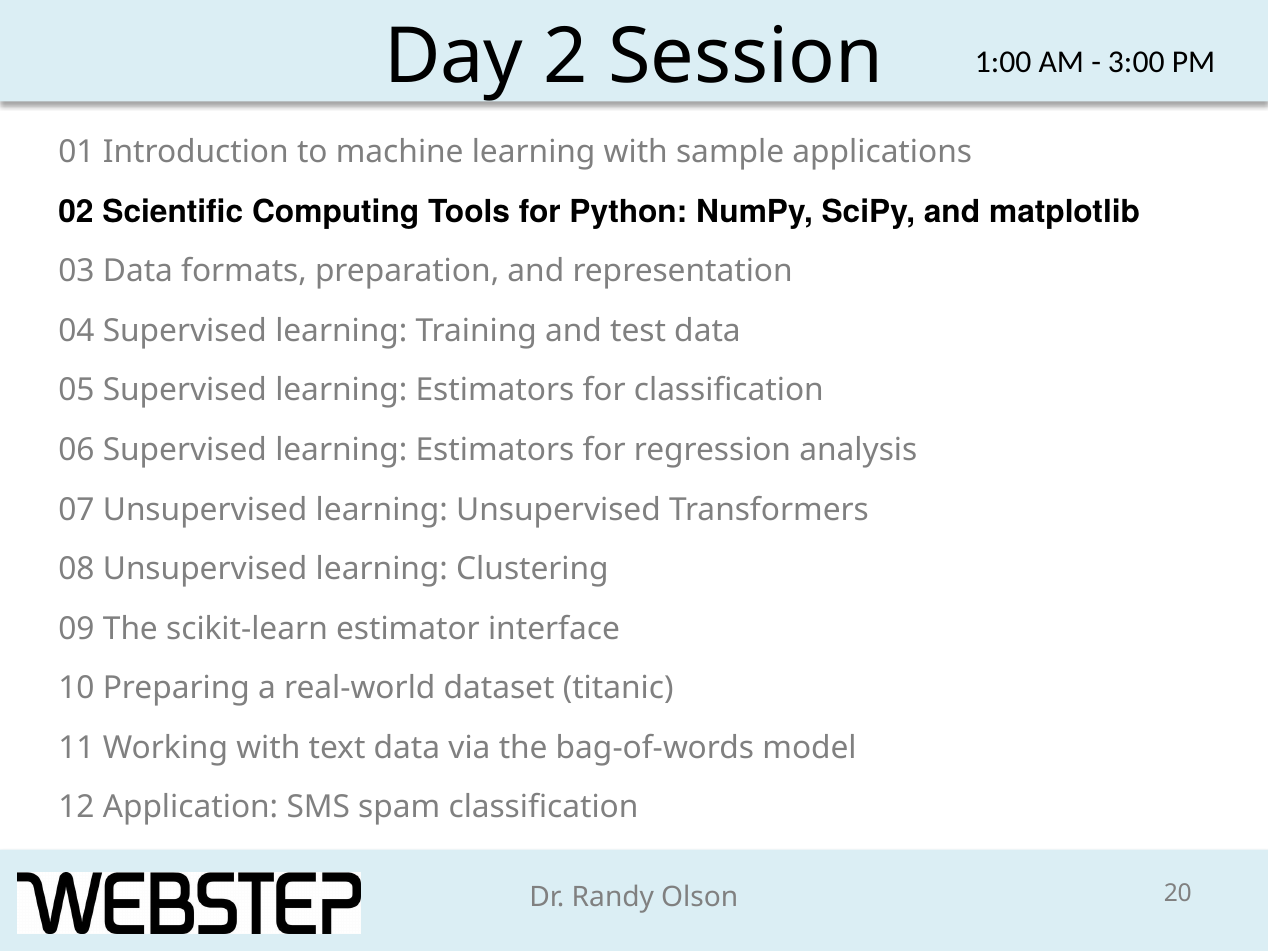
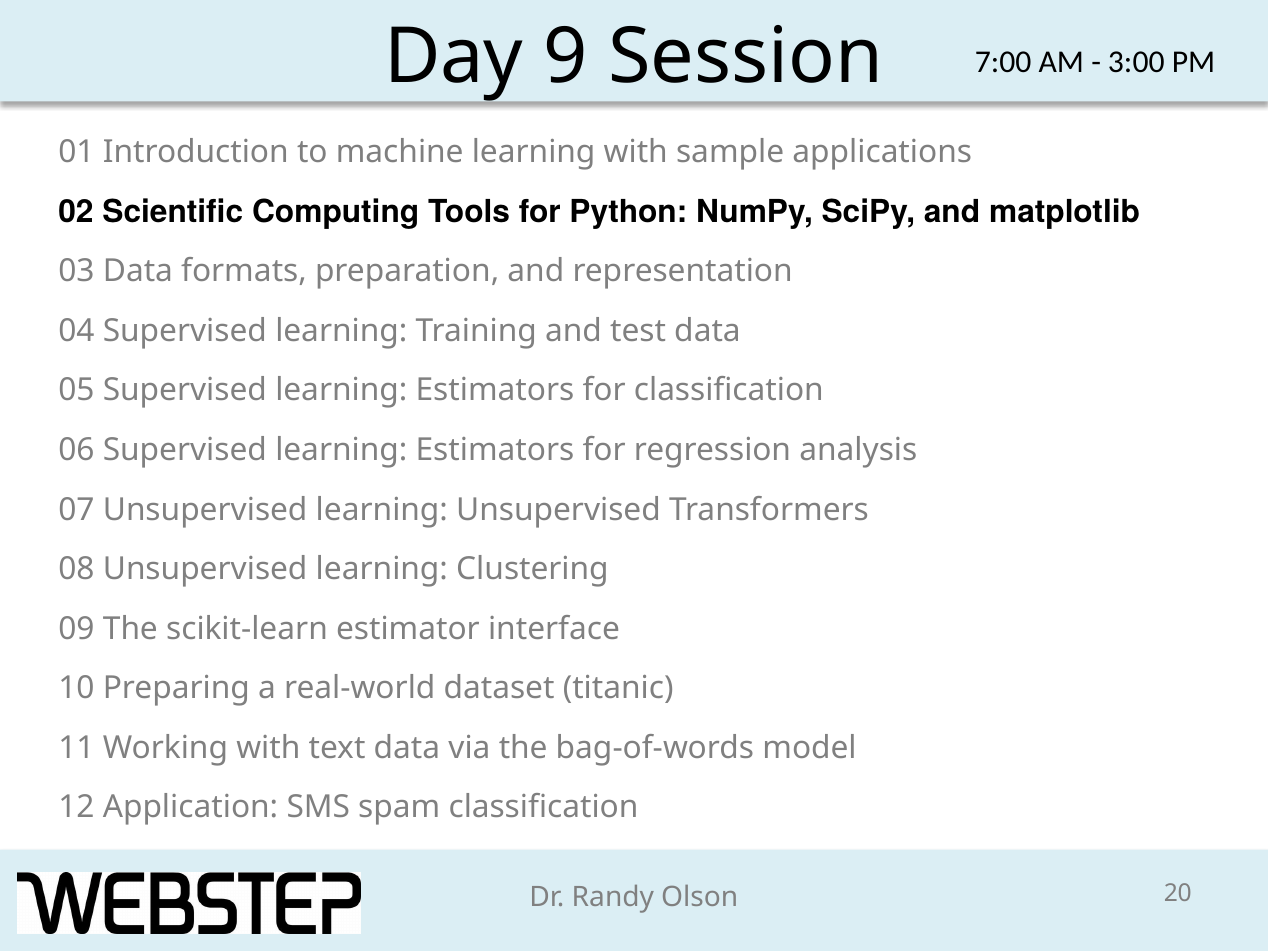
2: 2 -> 9 (566, 57)
1:00: 1:00 -> 7:00 (1003, 62)
